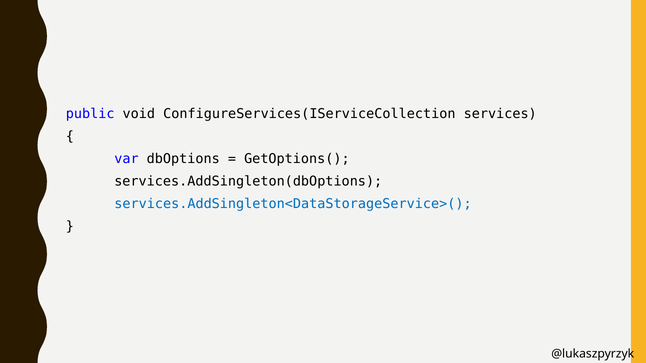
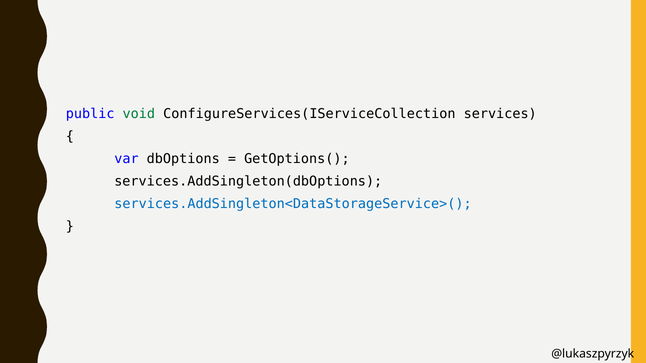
void colour: black -> green (139, 114)
